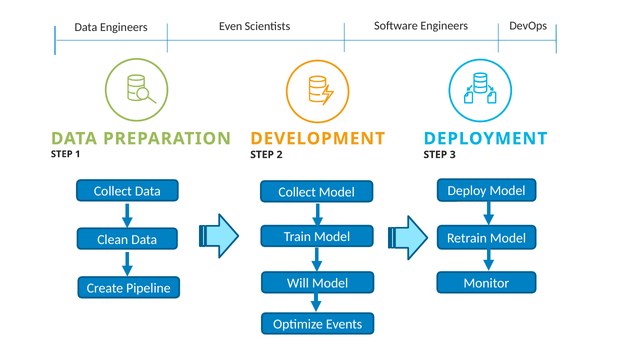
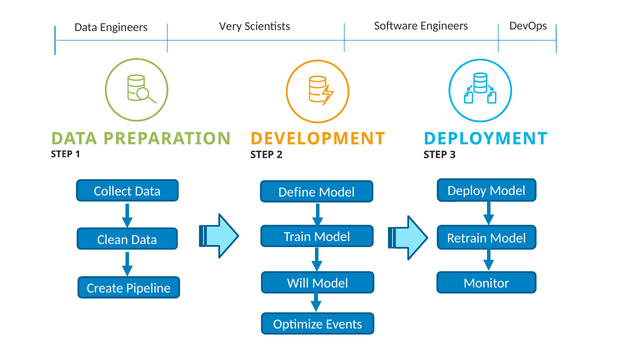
Even: Even -> Very (231, 26)
Collect: Collect -> Define (297, 192)
